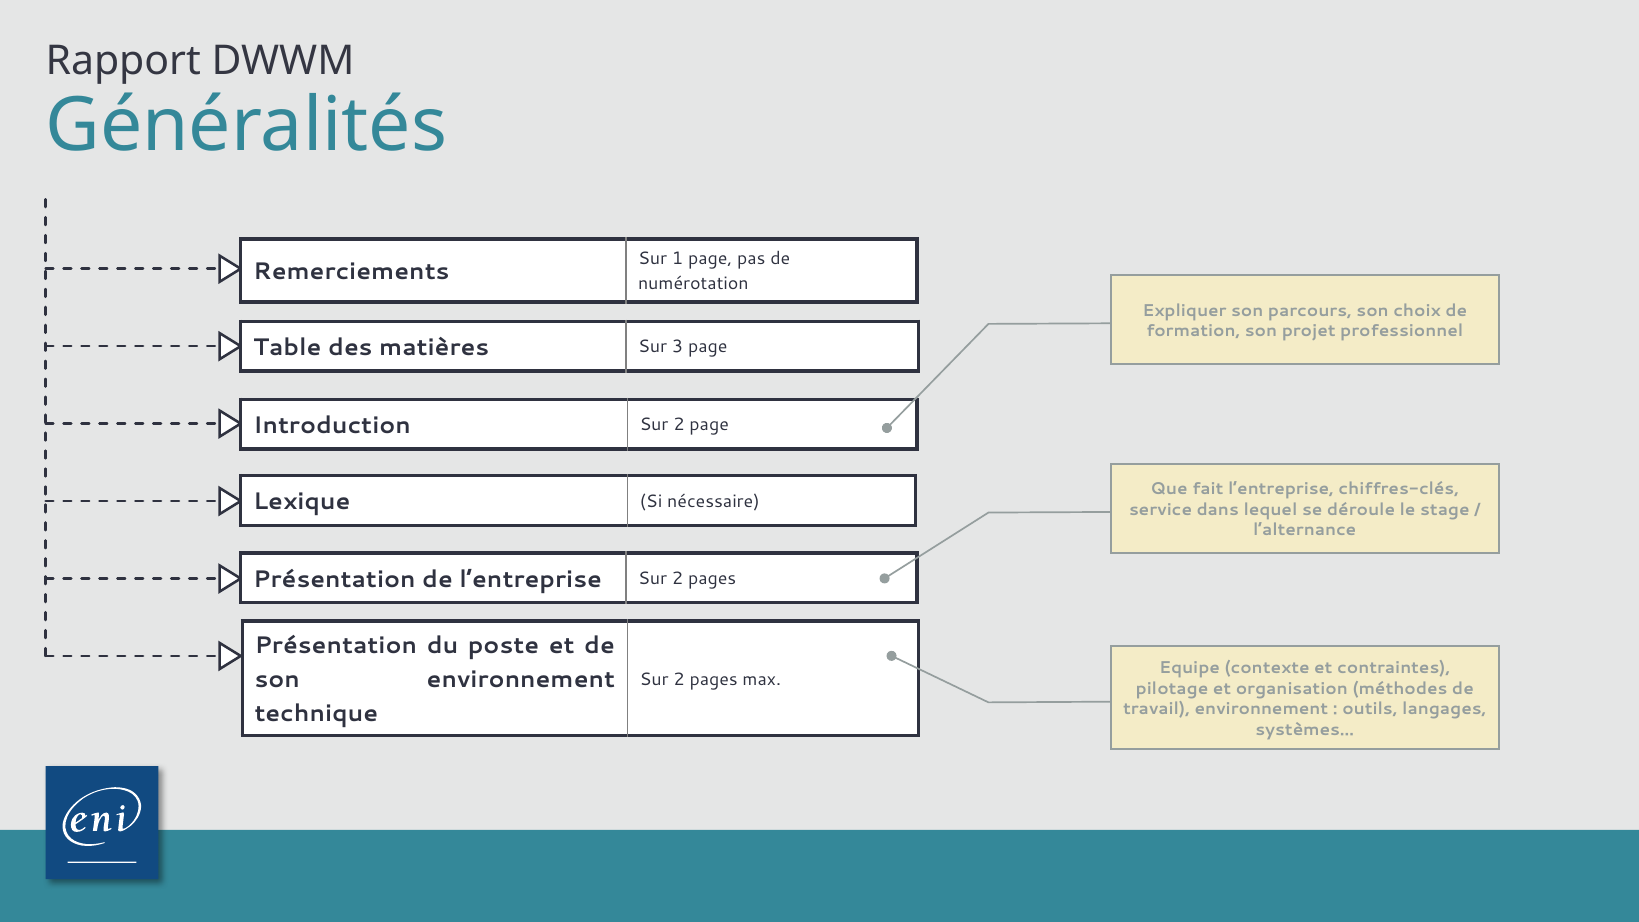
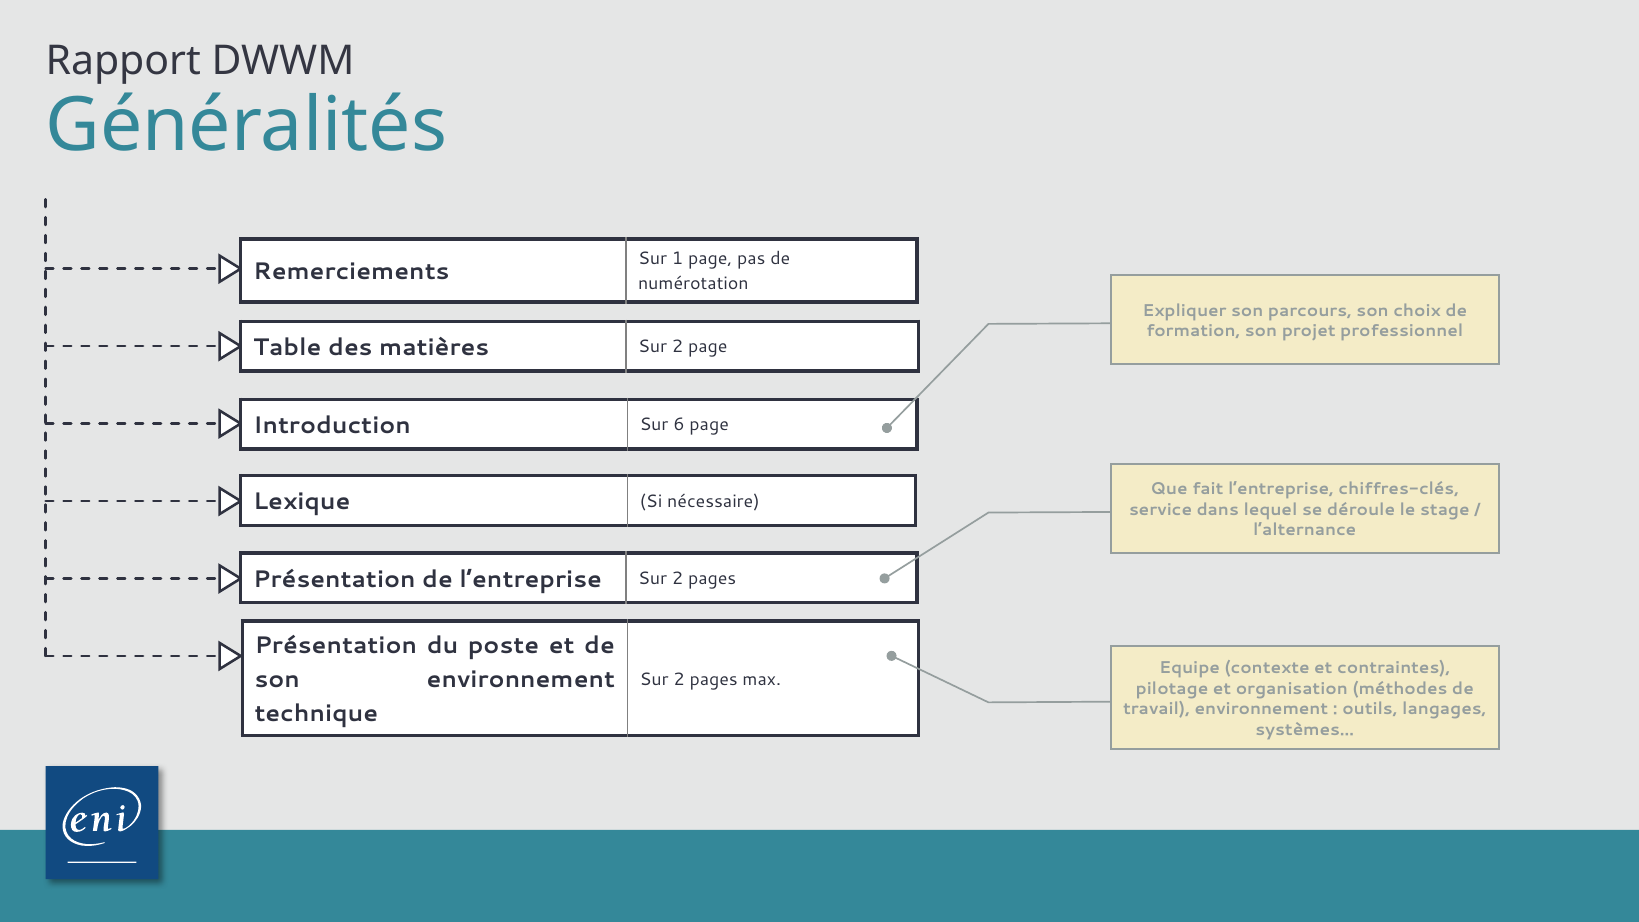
matières Sur 3: 3 -> 2 (678, 347)
Introduction Sur 2: 2 -> 6 (679, 425)
